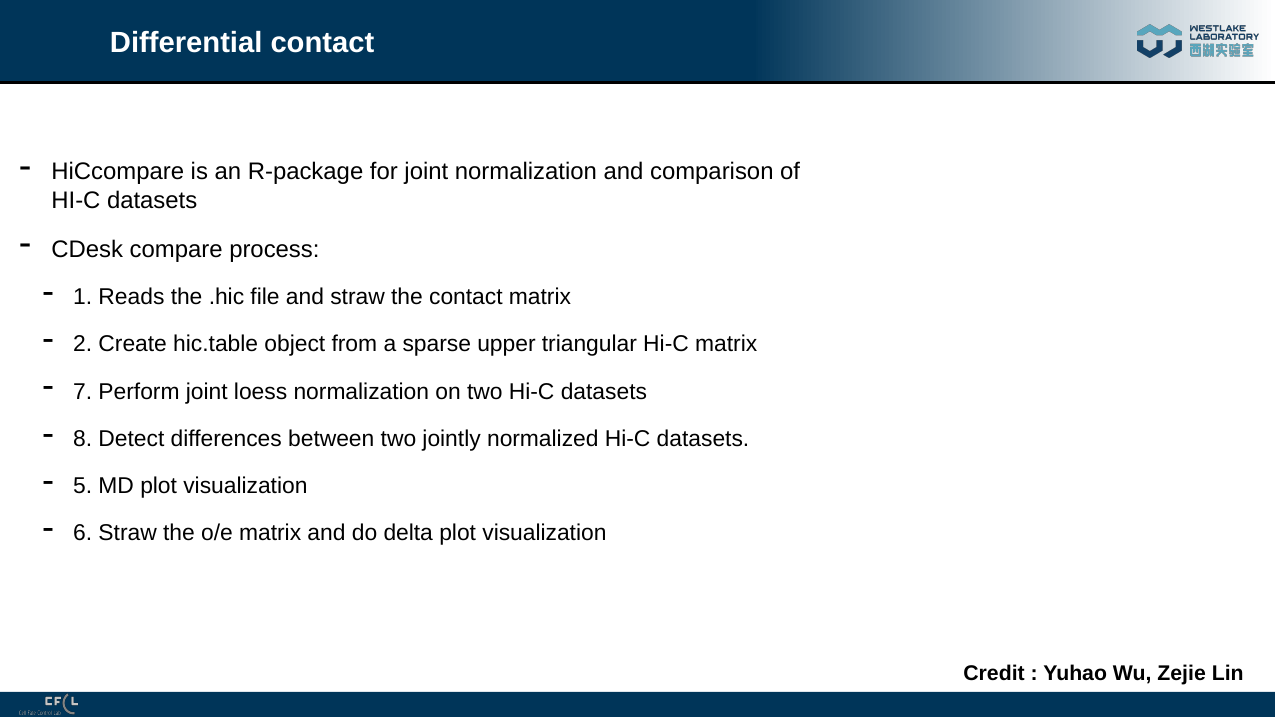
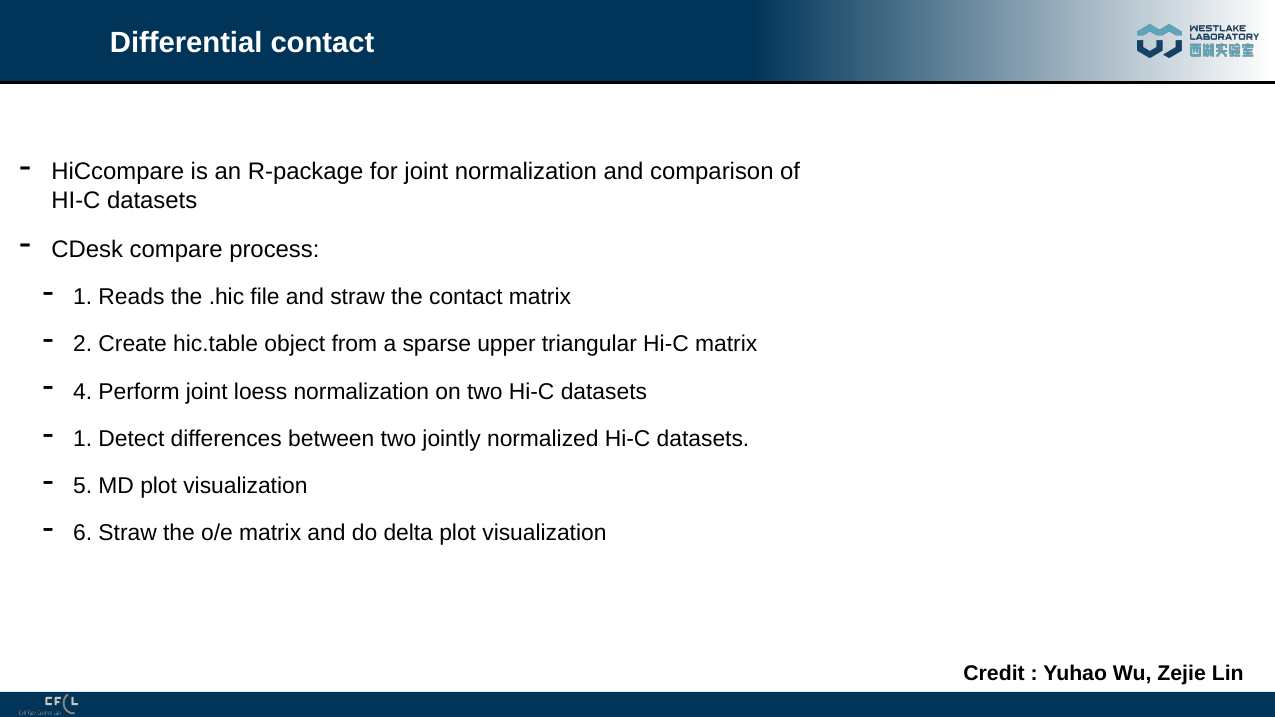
7: 7 -> 4 (83, 392)
8: 8 -> 1 (83, 439)
